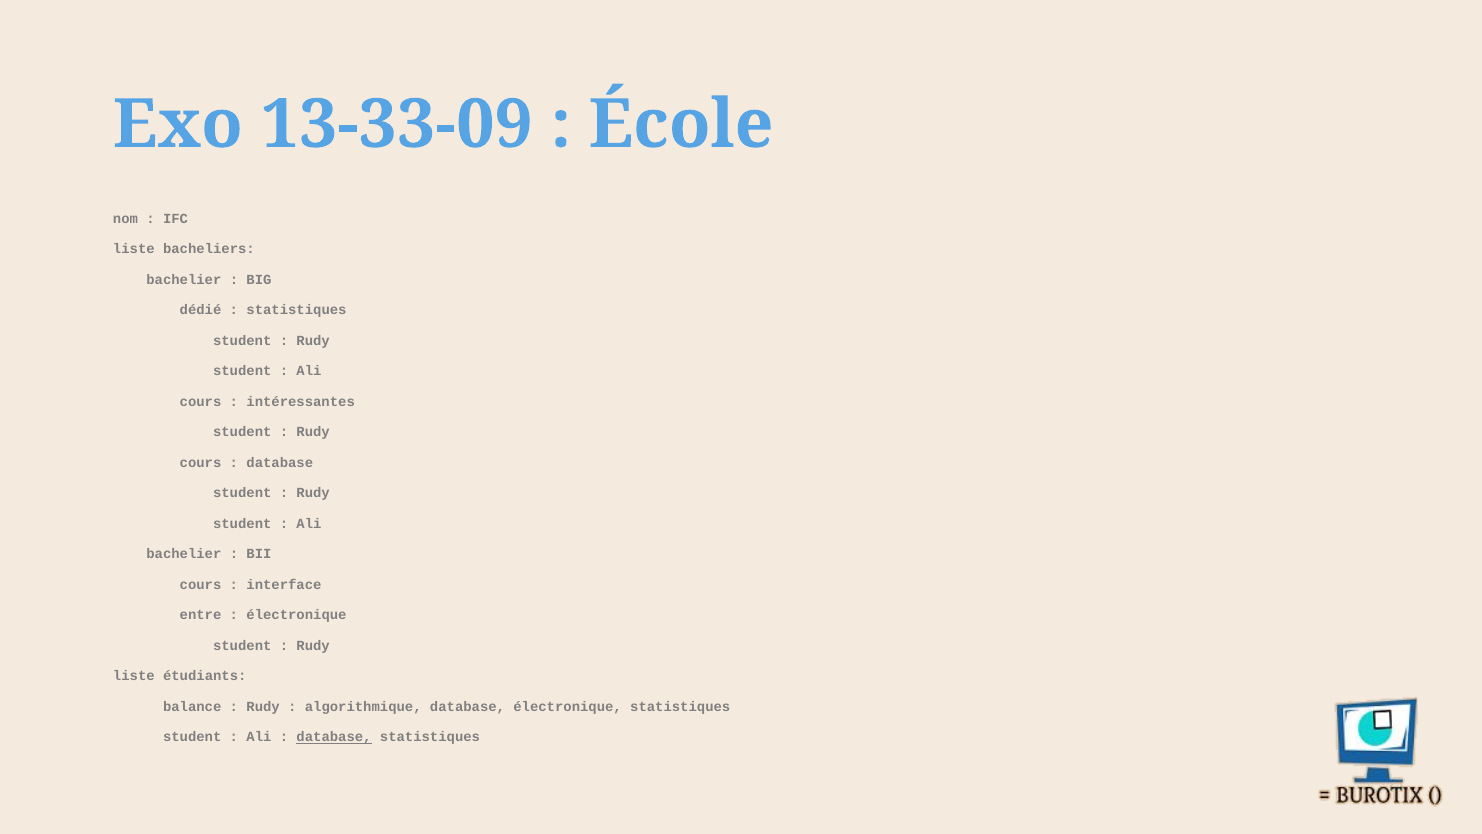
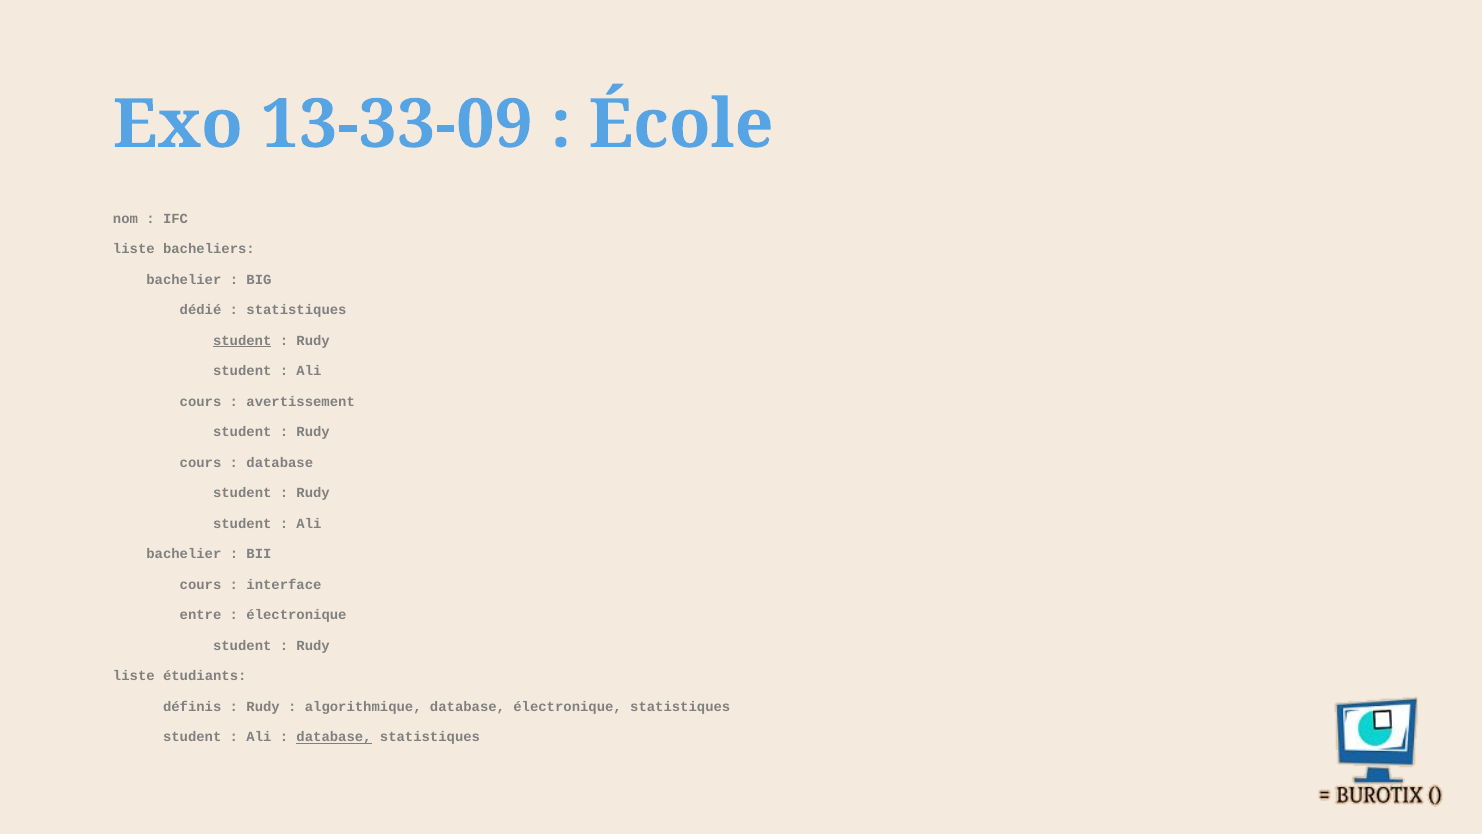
student underline: none -> present (242, 340)
intéressantes: intéressantes -> avertissement (301, 401)
balance: balance -> définis (192, 706)
